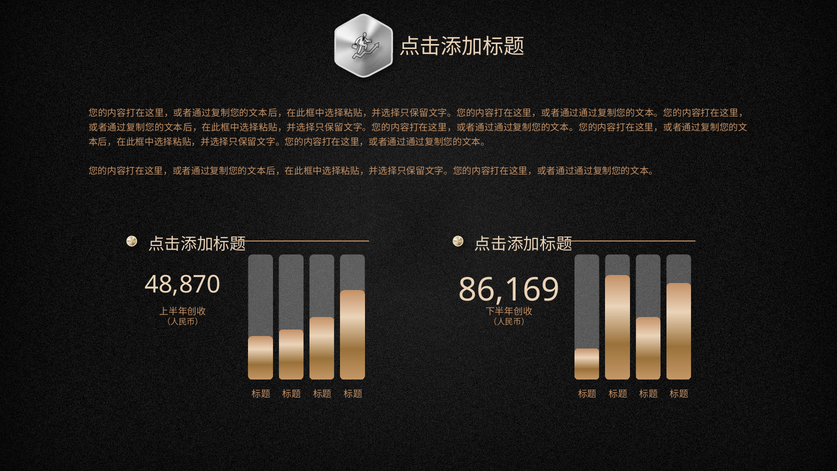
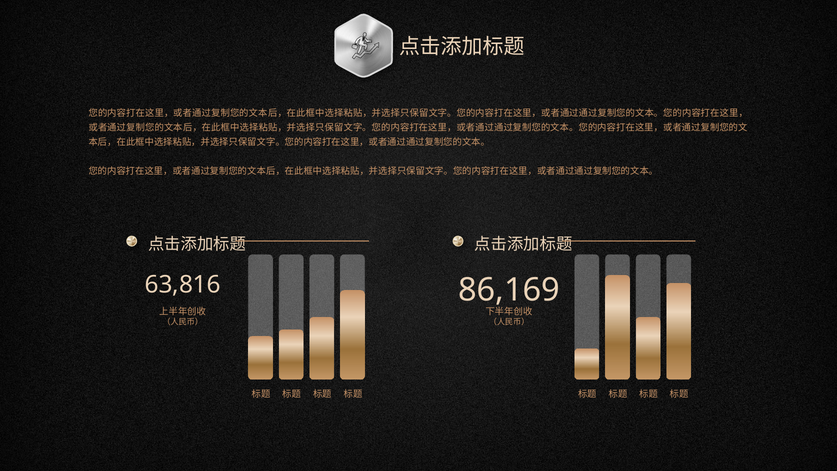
48,870: 48,870 -> 63,816 (183, 284)
